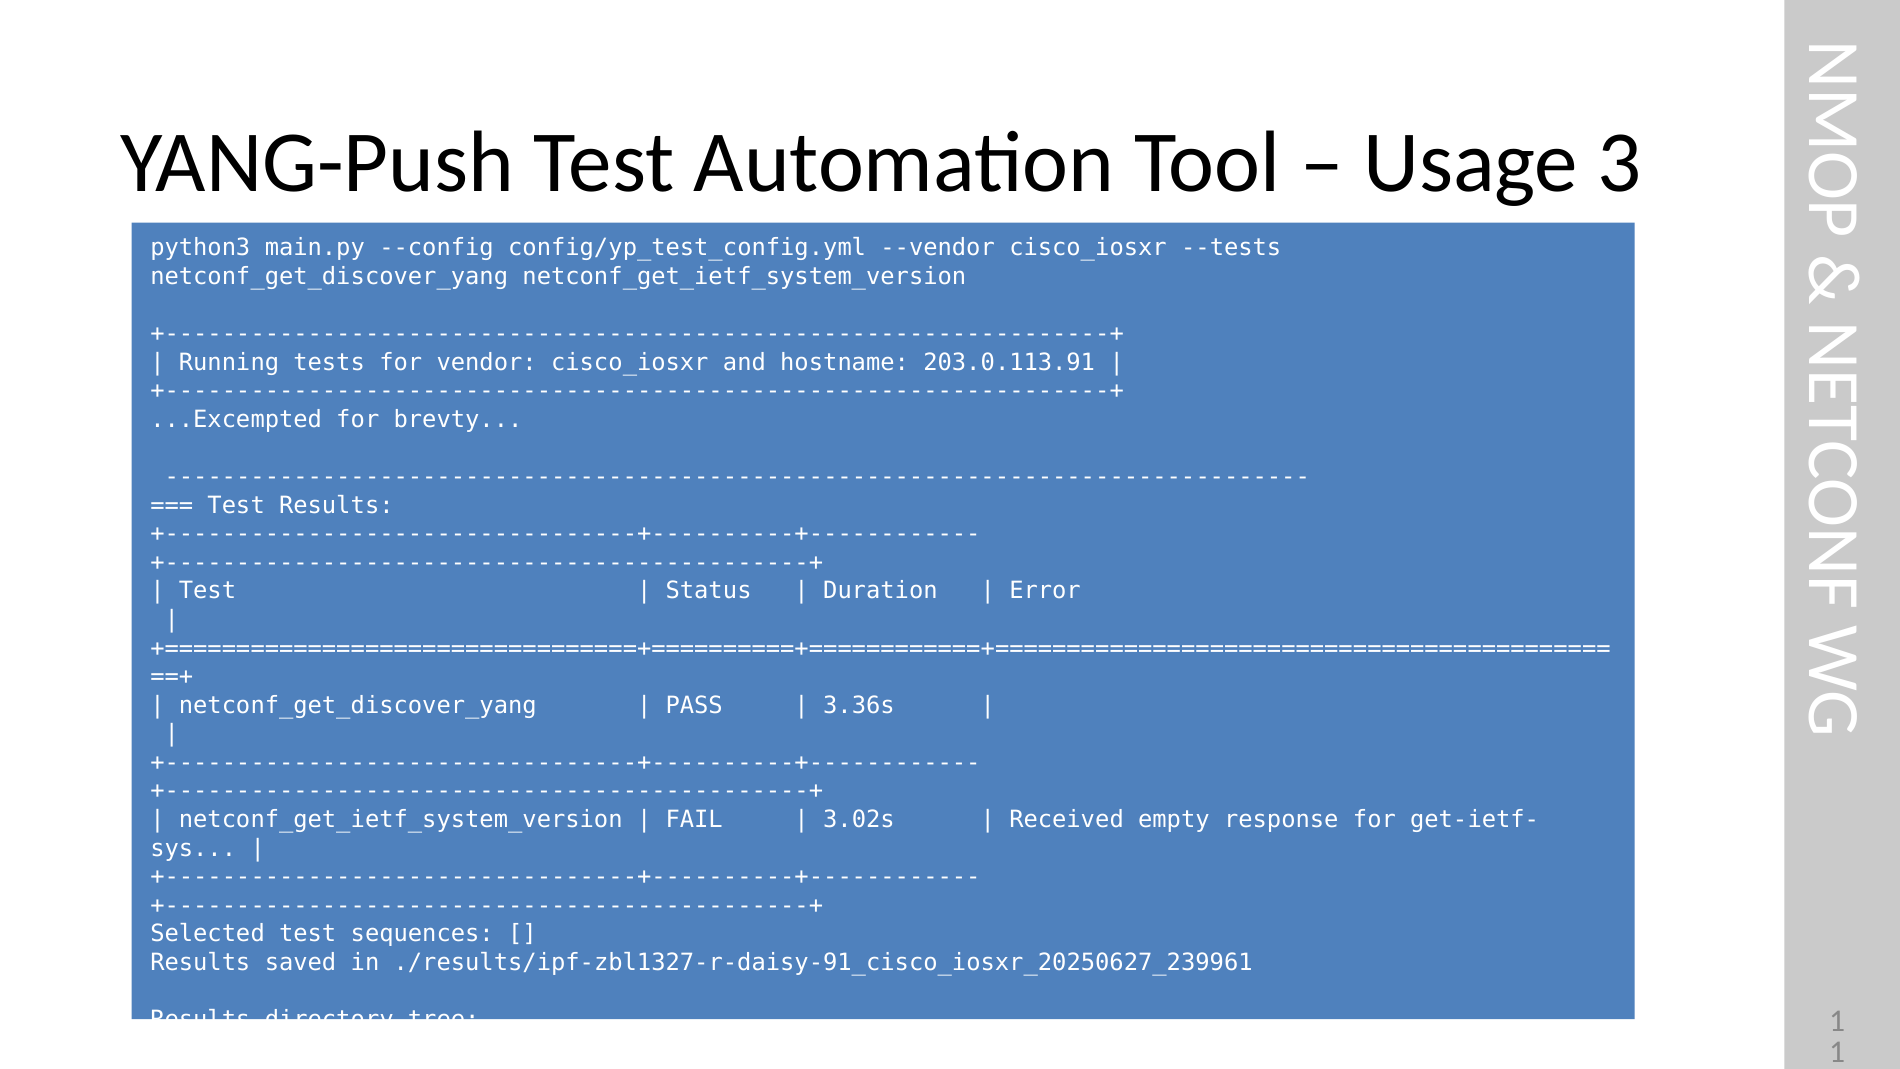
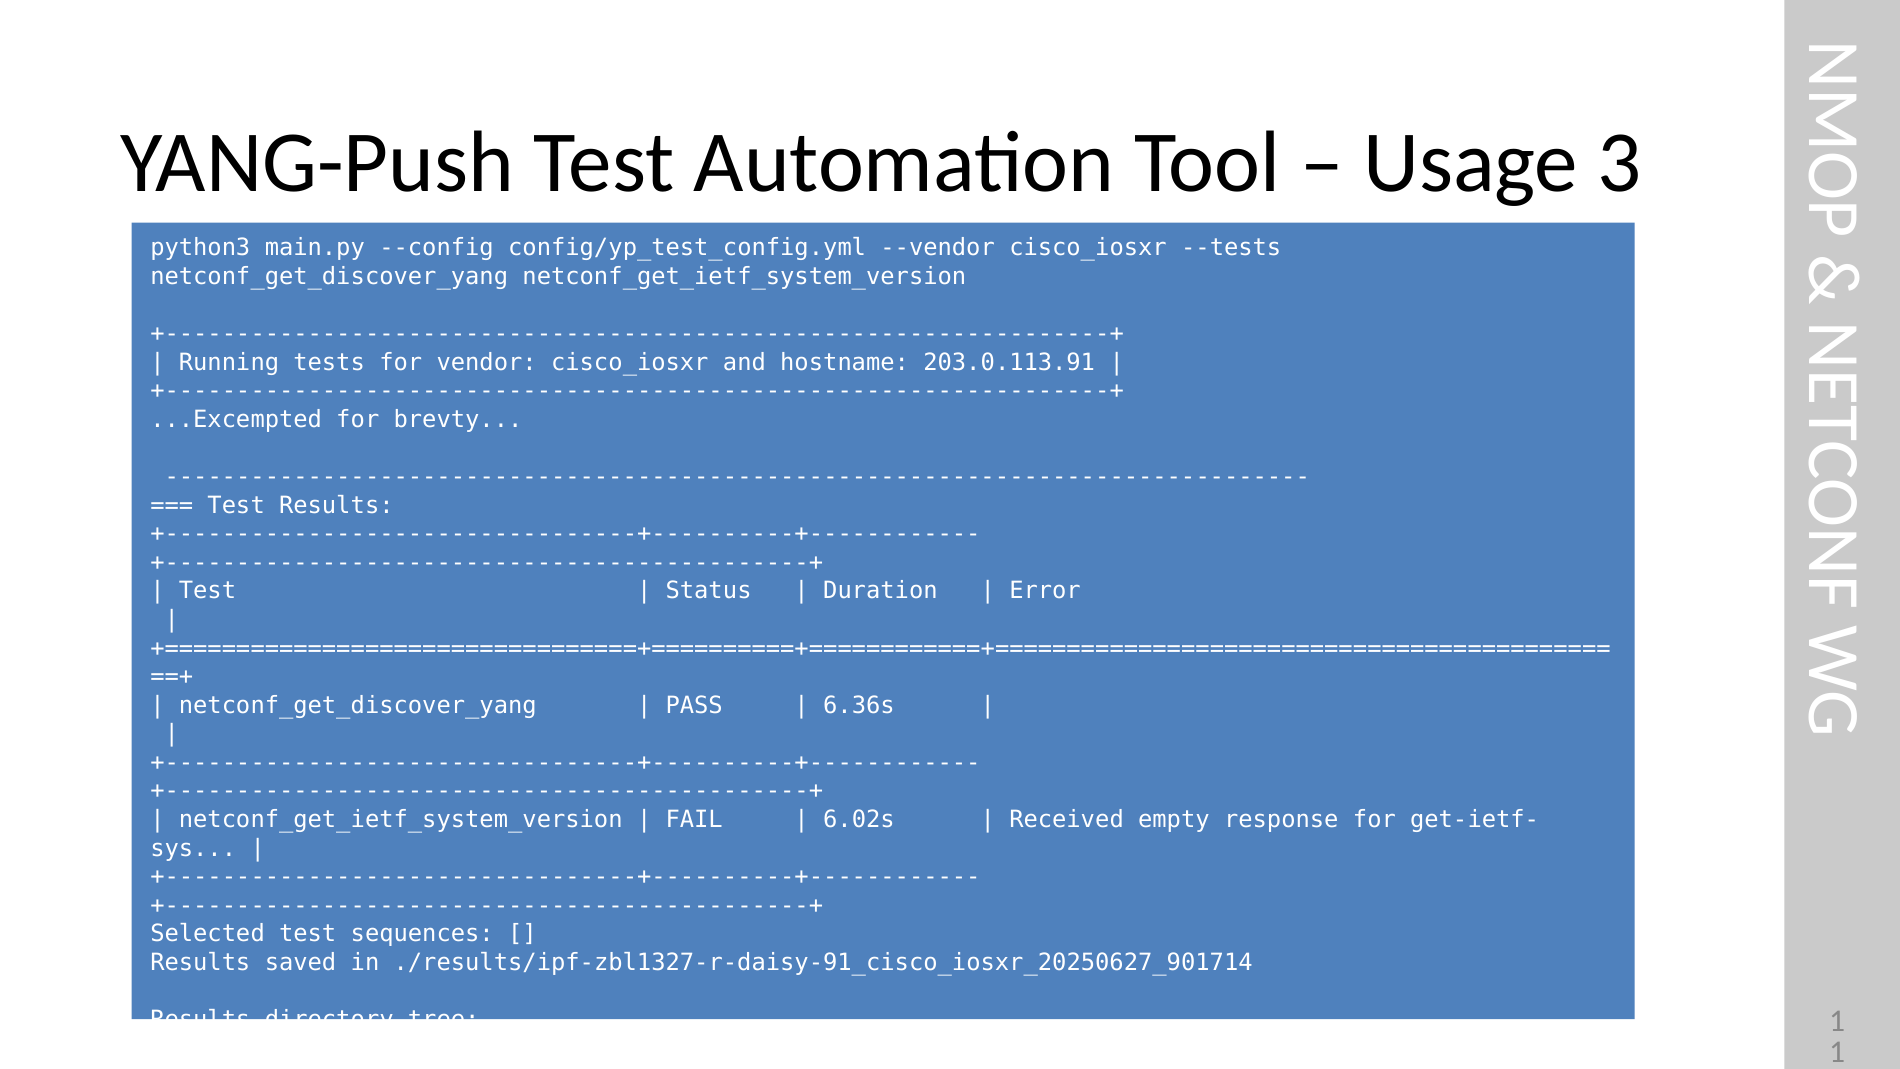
3.36s: 3.36s -> 6.36s (859, 705)
3.02s: 3.02s -> 6.02s (859, 819)
./results/ipf-zbl1327-r-daisy-91_cisco_iosxr_20250627_239961: ./results/ipf-zbl1327-r-daisy-91_cisco_iosxr_20250627_239961 -> ./results/ipf-zbl1327-r-daisy-91_cisco_iosxr_20250627_901714 (823, 962)
